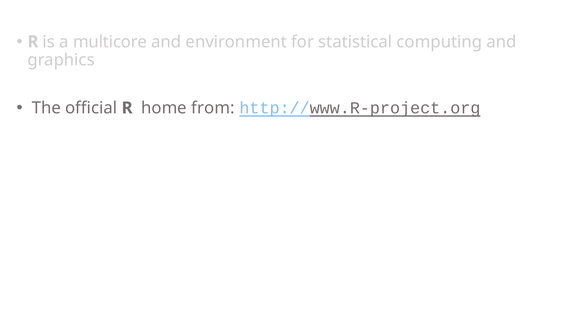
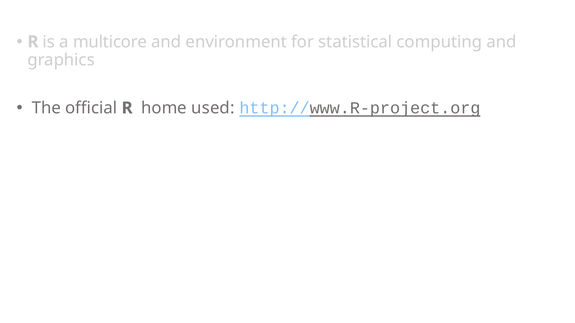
from: from -> used (213, 108)
